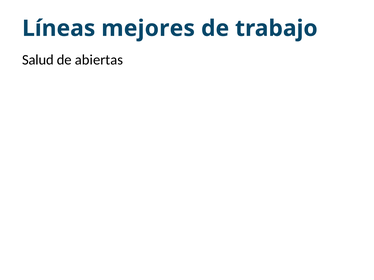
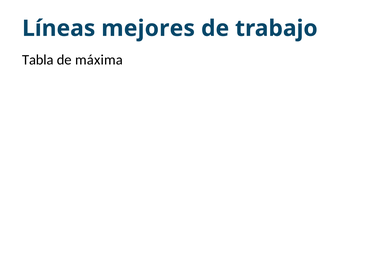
Salud: Salud -> Tabla (38, 60)
abiertas: abiertas -> máxima (99, 60)
